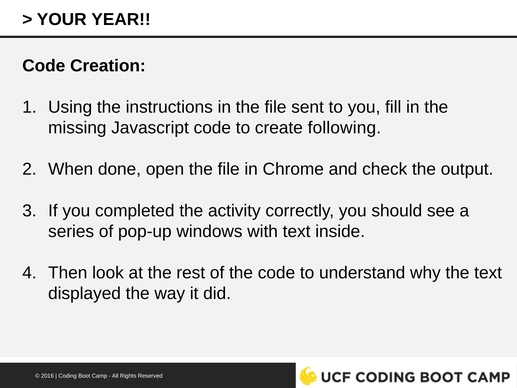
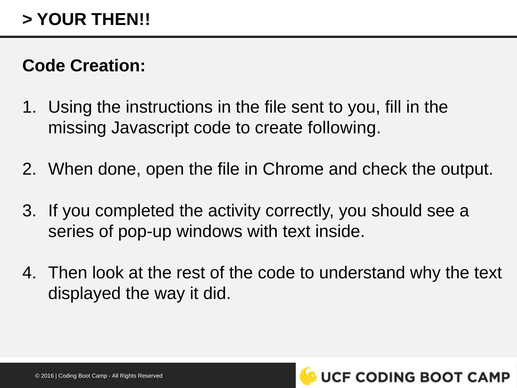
YOUR YEAR: YEAR -> THEN (121, 20)
